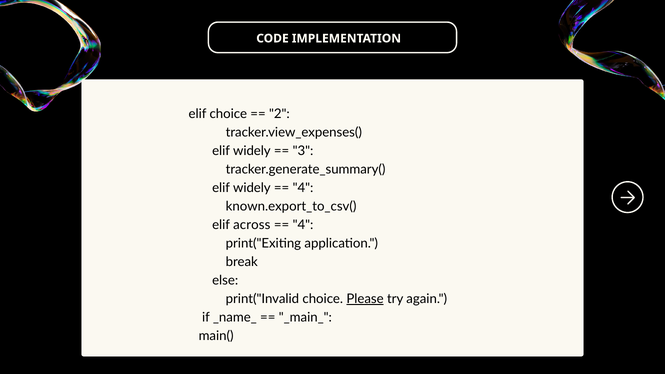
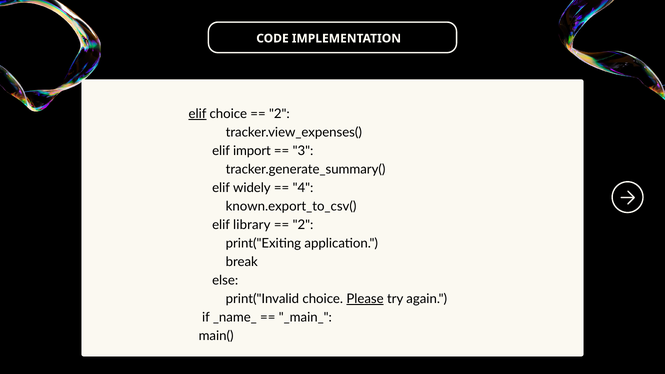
elif underline: none -> present (197, 114)
widely: widely -> import (252, 151)
across: across -> library (252, 225)
4: 4 -> 2 (303, 225)
